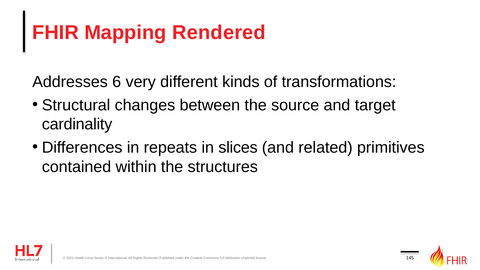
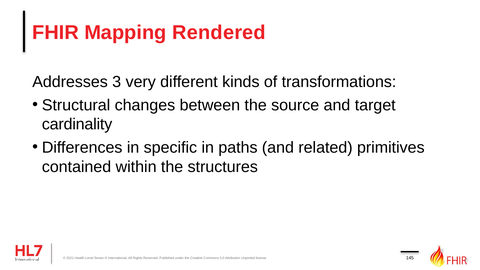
6: 6 -> 3 (117, 82)
repeats: repeats -> specific (170, 148)
slices: slices -> paths (238, 148)
